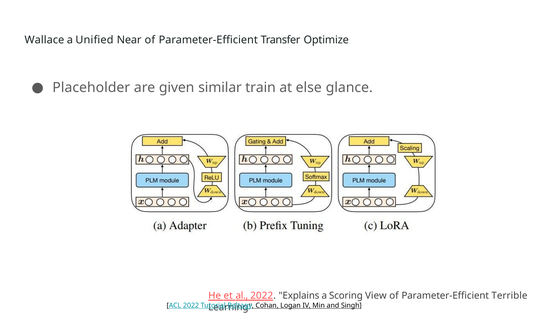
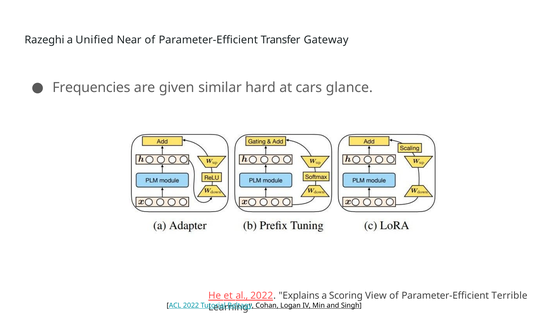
Wallace: Wallace -> Razeghi (44, 40)
Optimize: Optimize -> Gateway (326, 40)
Placeholder: Placeholder -> Frequencies (91, 88)
train: train -> hard (261, 88)
else: else -> cars (309, 88)
